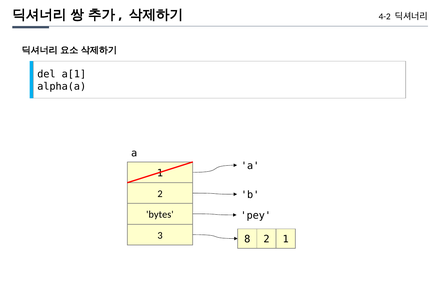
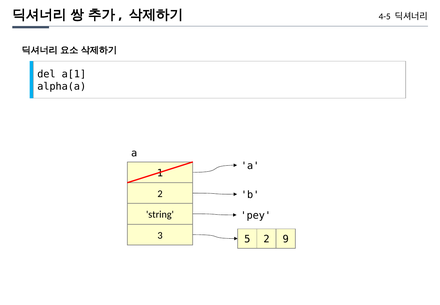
4-2: 4-2 -> 4-5 (385, 17)
bytes: bytes -> string (160, 214)
8: 8 -> 5 (247, 239)
2 1: 1 -> 9 (286, 239)
